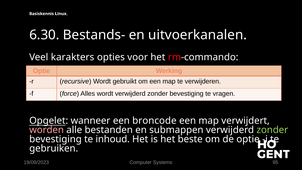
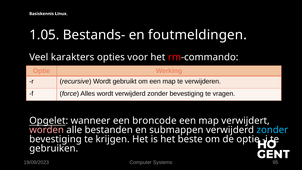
6.30: 6.30 -> 1.05 (44, 35)
uitvoerkanalen: uitvoerkanalen -> foutmeldingen (198, 35)
zonder colour: light green -> light blue (272, 130)
inhoud: inhoud -> krijgen (113, 139)
